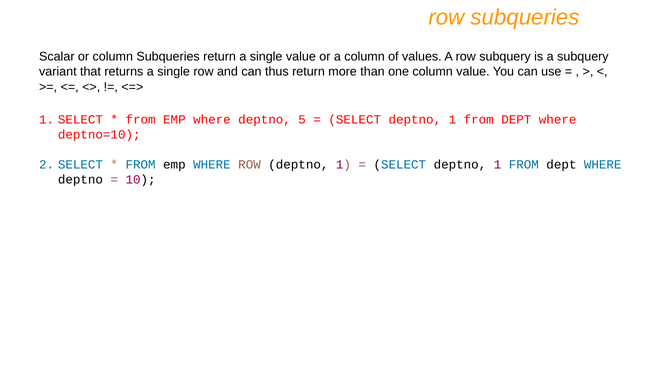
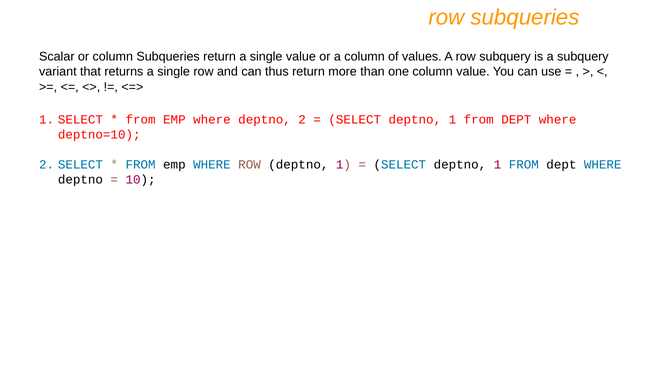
deptno 5: 5 -> 2 (302, 119)
